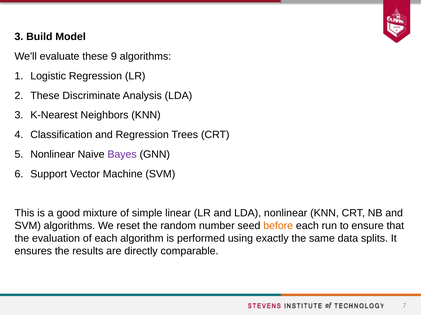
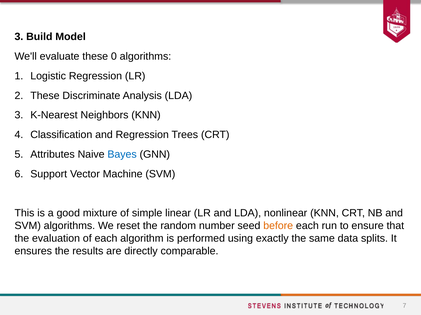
9: 9 -> 0 (114, 57)
Nonlinear: Nonlinear -> Attributes (53, 155)
Bayes colour: purple -> blue (122, 155)
